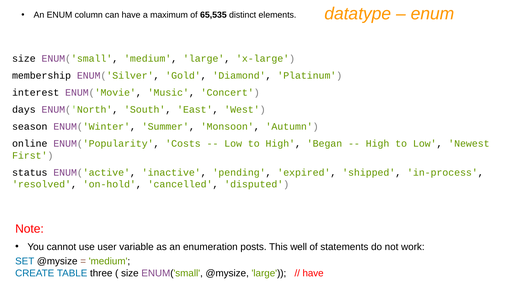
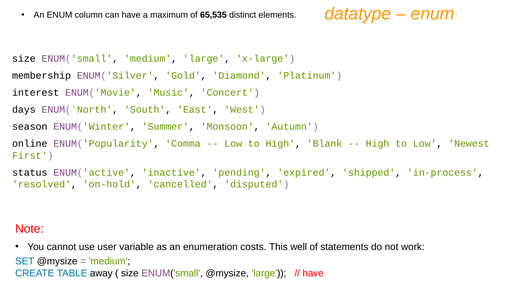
Costs: Costs -> Comma (183, 144)
Began: Began -> Blank (325, 144)
posts: posts -> costs (253, 247)
three: three -> away (101, 273)
